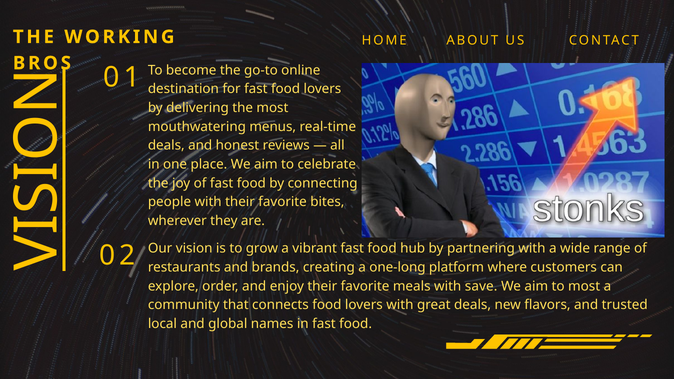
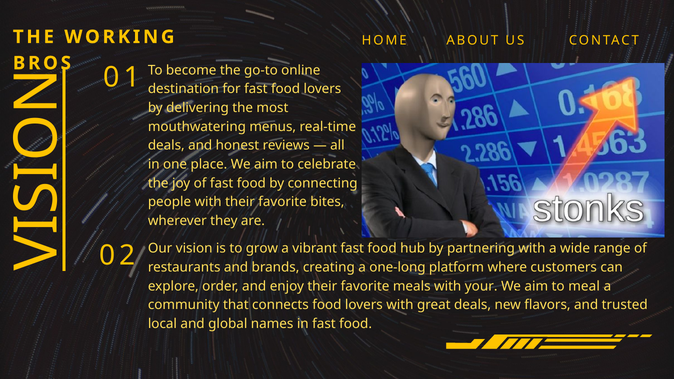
save: save -> your (481, 286)
to most: most -> meal (584, 286)
